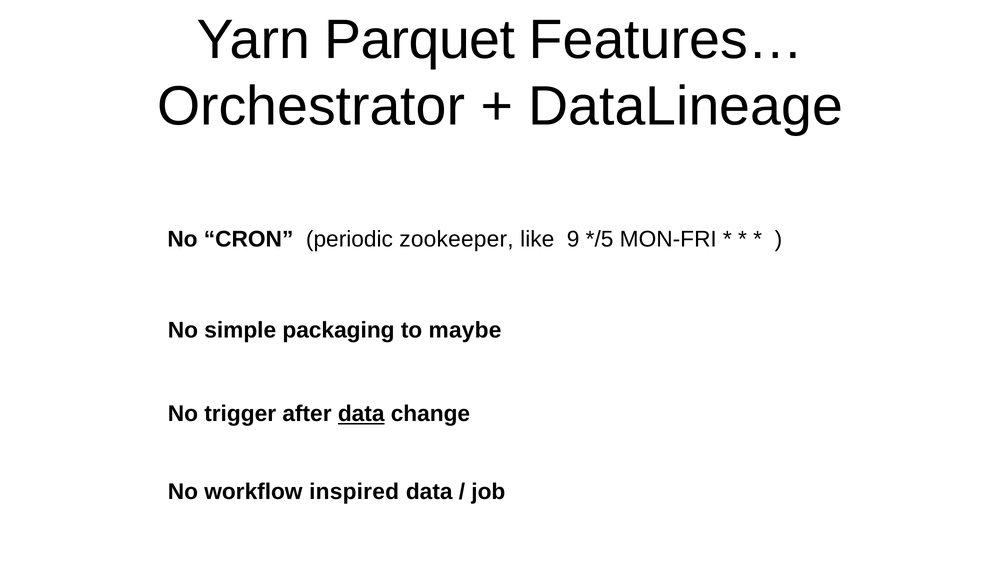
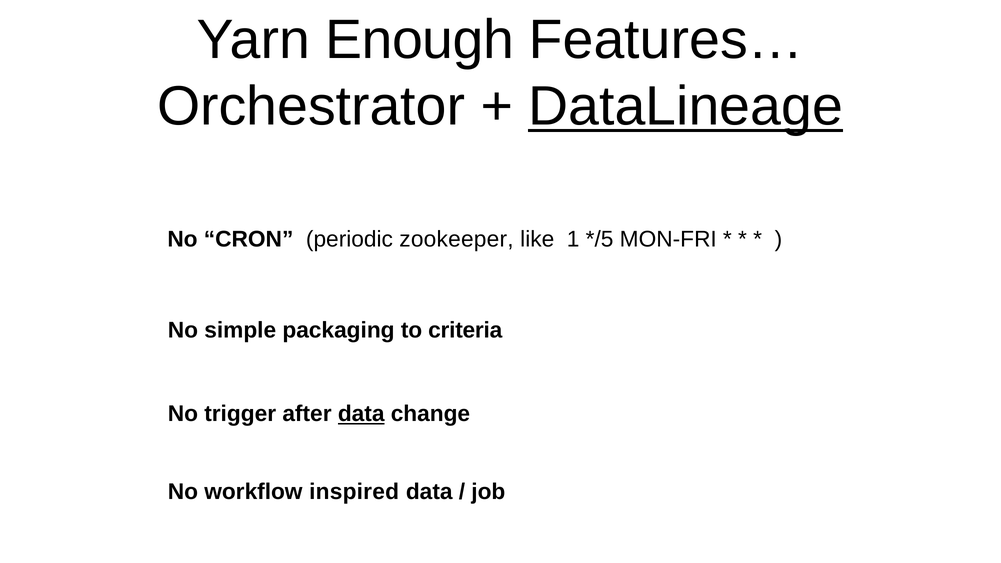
Parquet: Parquet -> Enough (420, 40)
DataLineage underline: none -> present (686, 107)
9: 9 -> 1 (573, 239)
maybe: maybe -> criteria (465, 330)
